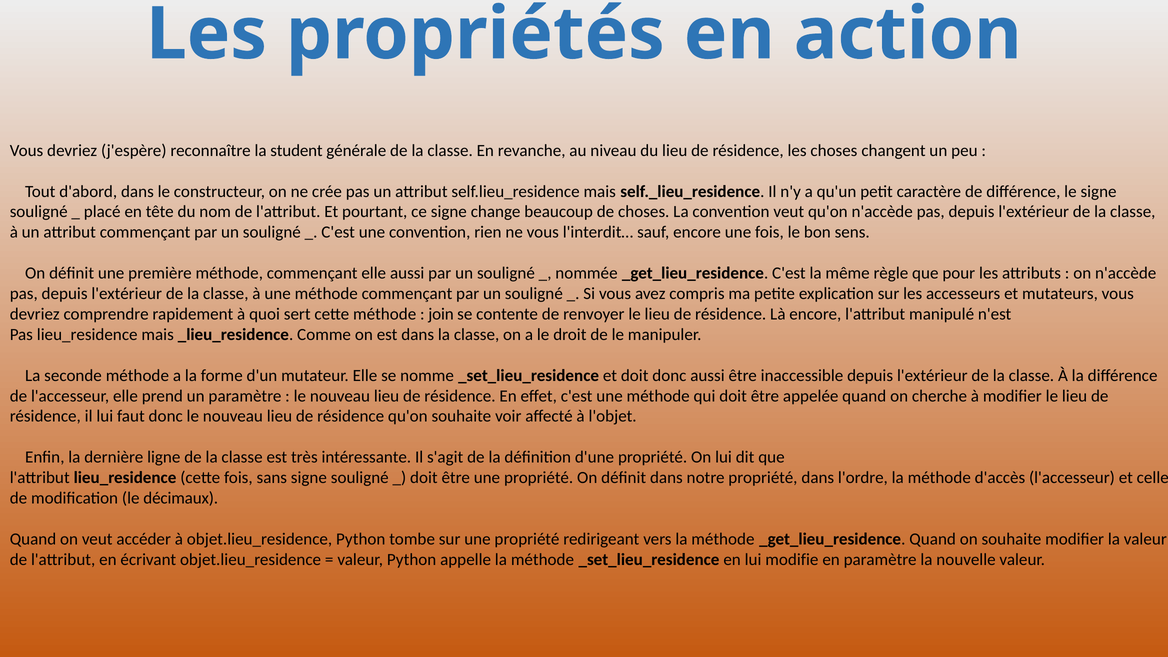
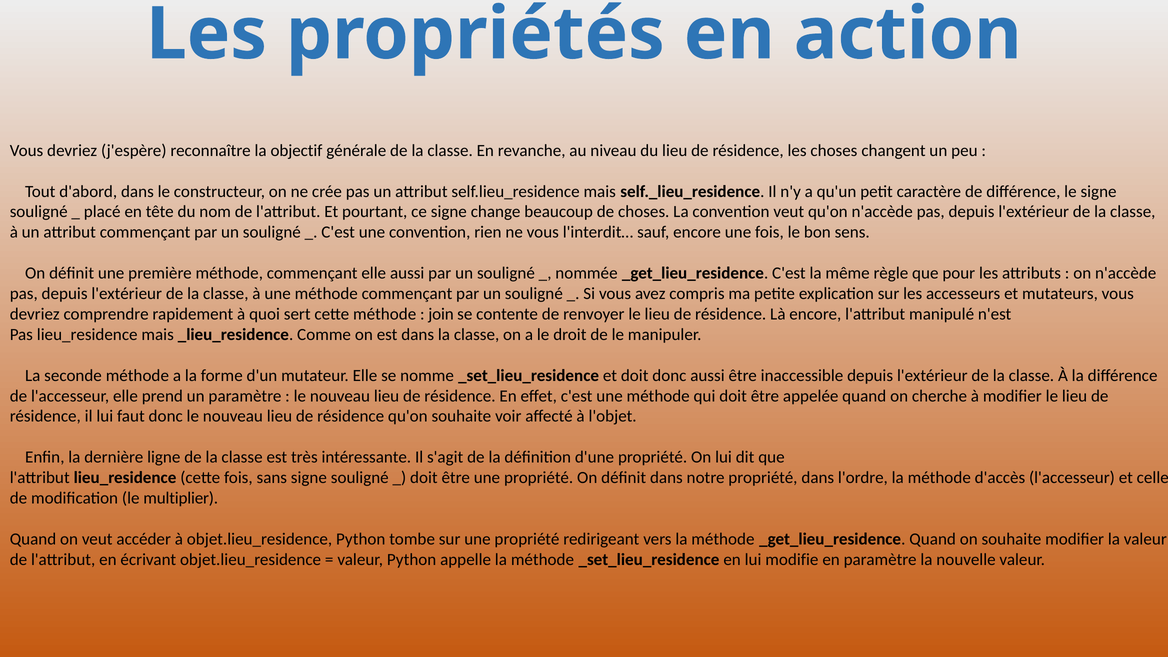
student: student -> objectif (296, 151)
décimaux: décimaux -> multiplier (181, 498)
